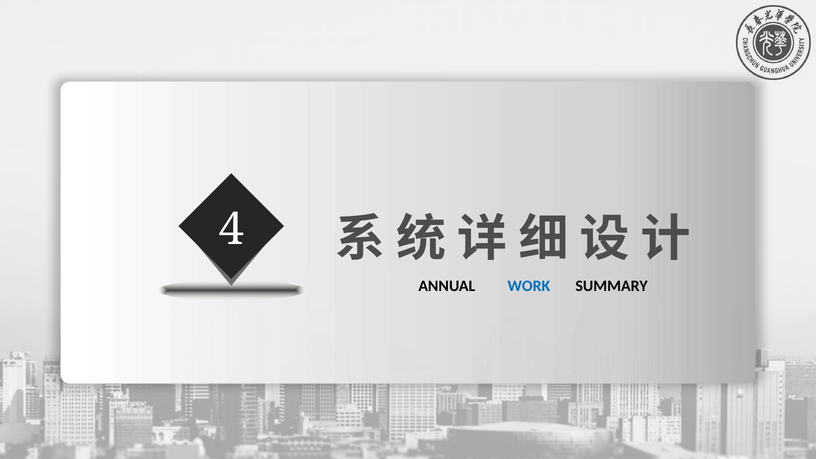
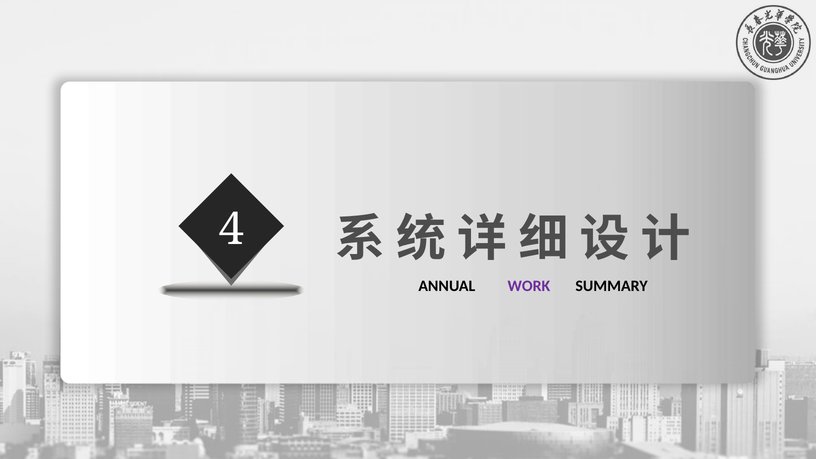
WORK colour: blue -> purple (529, 286)
